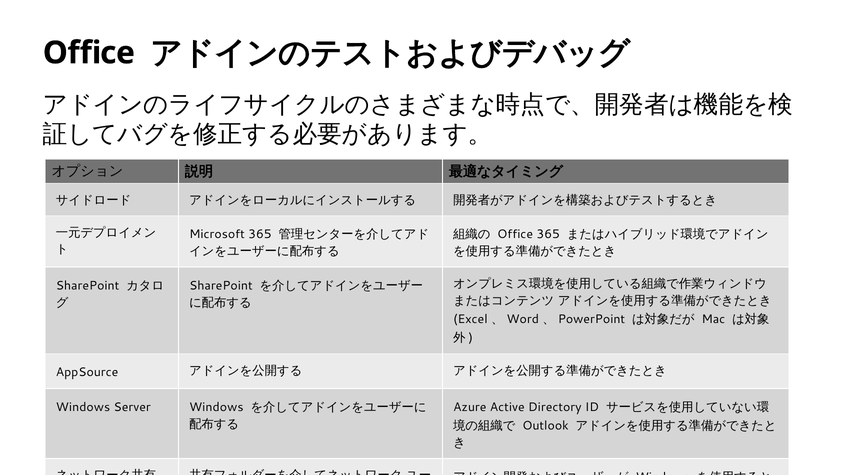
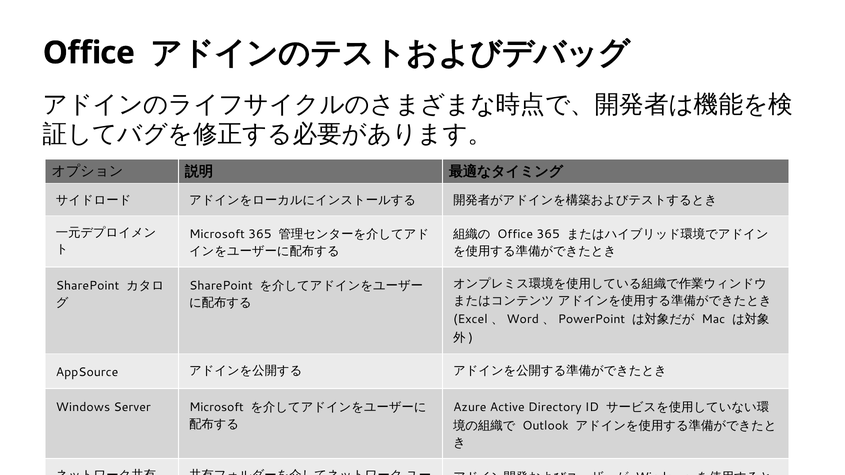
Server Windows: Windows -> Microsoft (216, 407)
